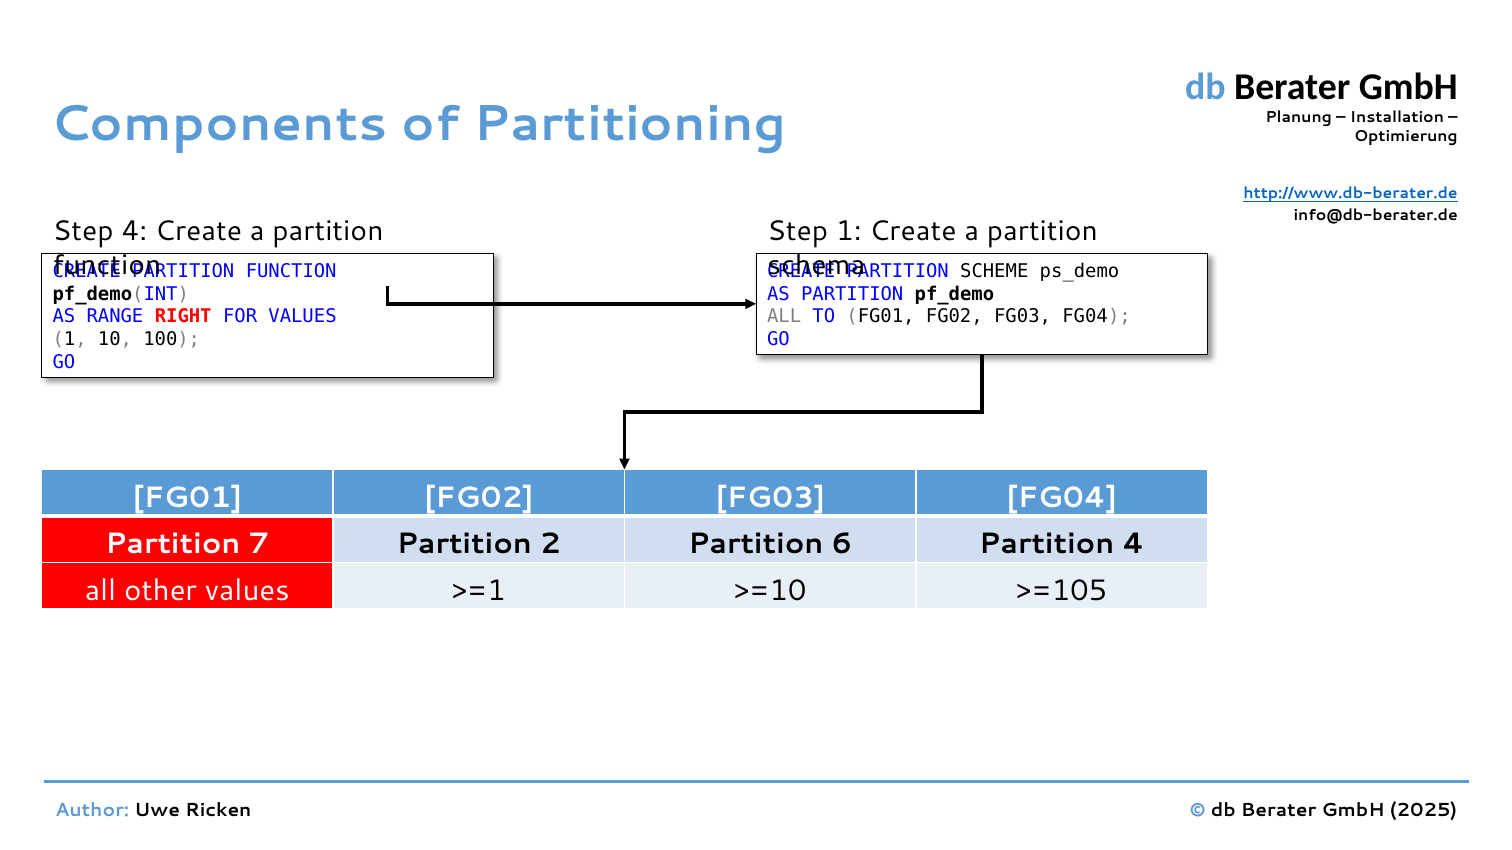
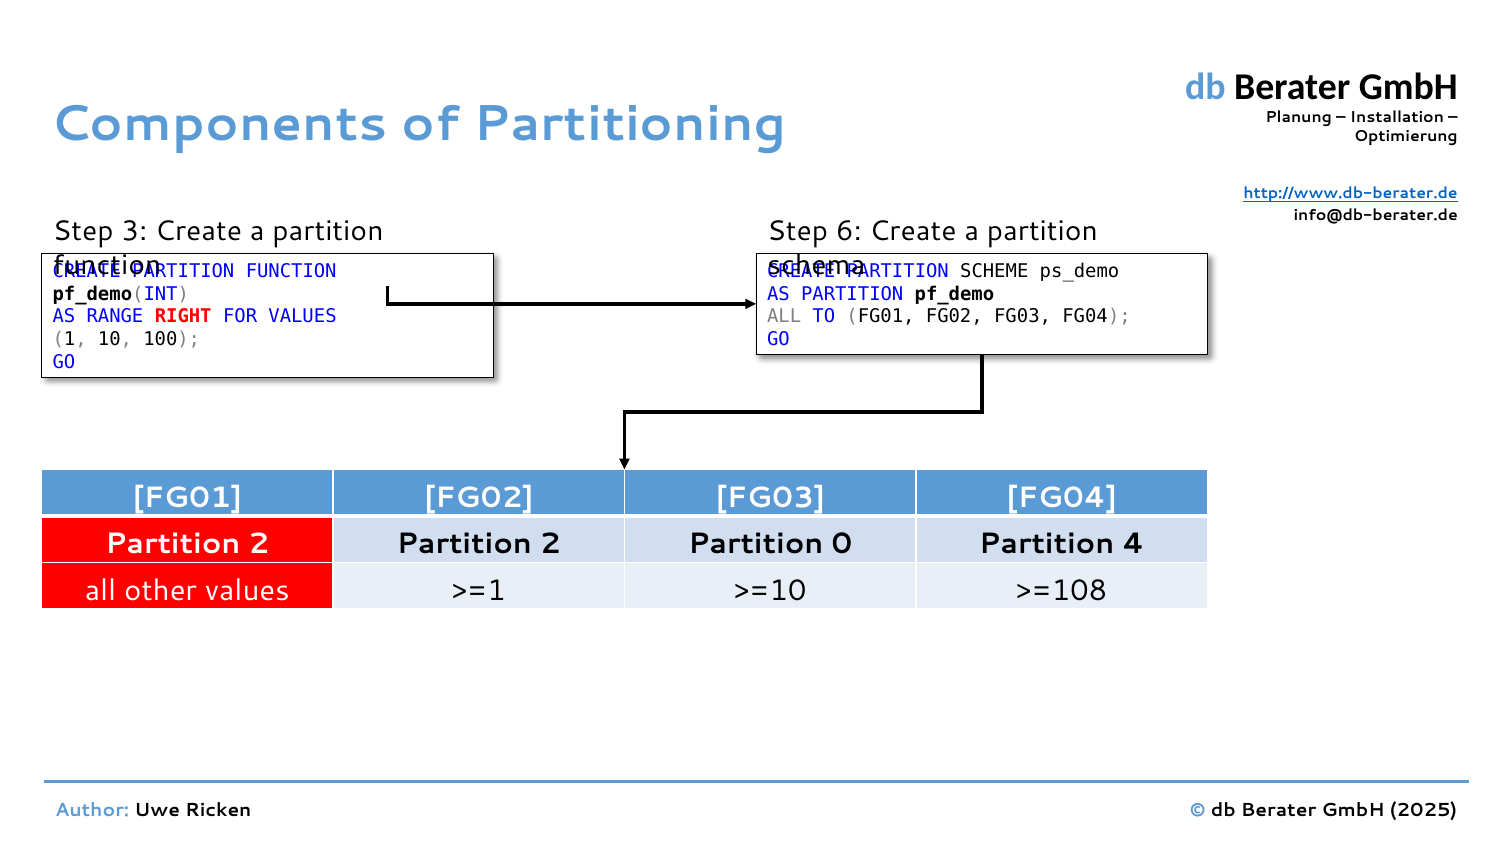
Step 4: 4 -> 3 (134, 231)
Step 1: 1 -> 6 (849, 231)
7: 7 -> 2 (259, 544)
6: 6 -> 0 (842, 544)
>=105: >=105 -> >=108 (1062, 591)
